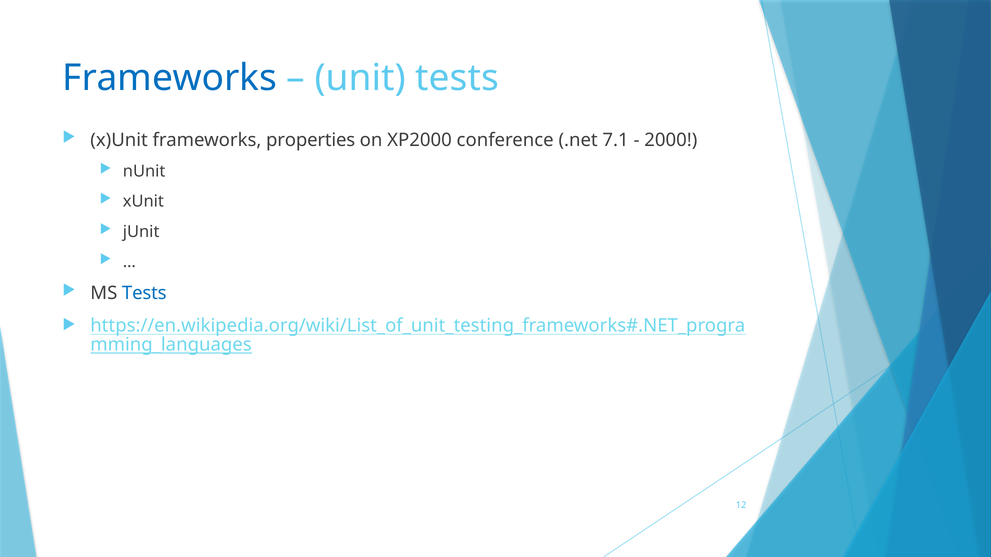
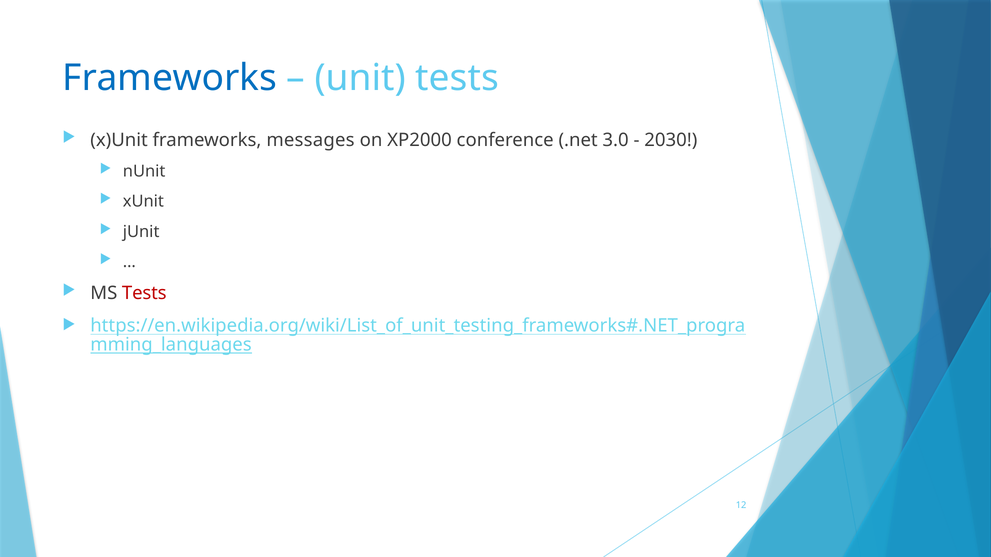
properties: properties -> messages (310, 140)
7.1: 7.1 -> 3.0 (616, 140)
2000: 2000 -> 2030 (671, 140)
Tests colour: blue -> red (144, 293)
